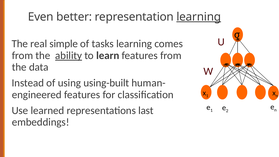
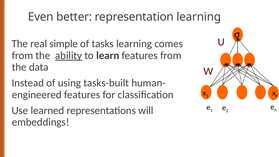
learning underline: present -> none (199, 17)
using-built: using-built -> tasks-built (106, 83)
last: last -> will (146, 110)
